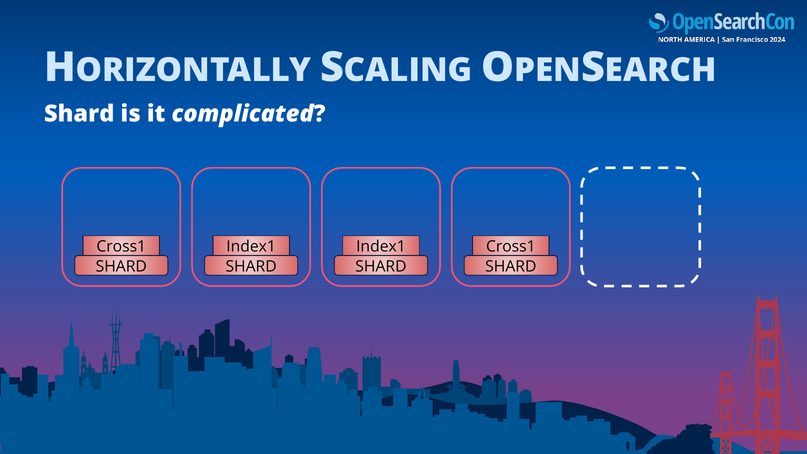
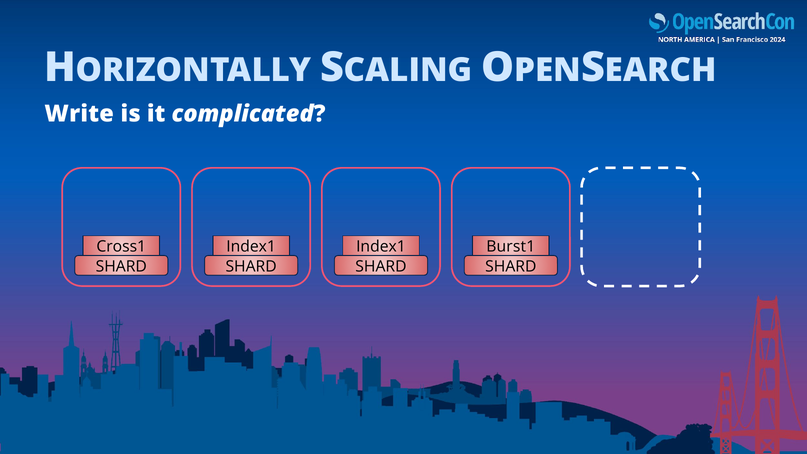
Shard: Shard -> Write (79, 114)
Index1 Cross1: Cross1 -> Burst1 (511, 247)
